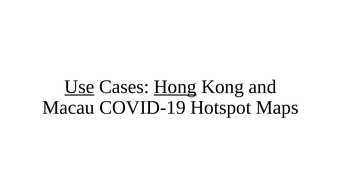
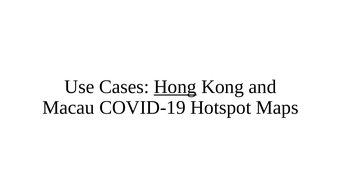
Use underline: present -> none (79, 87)
